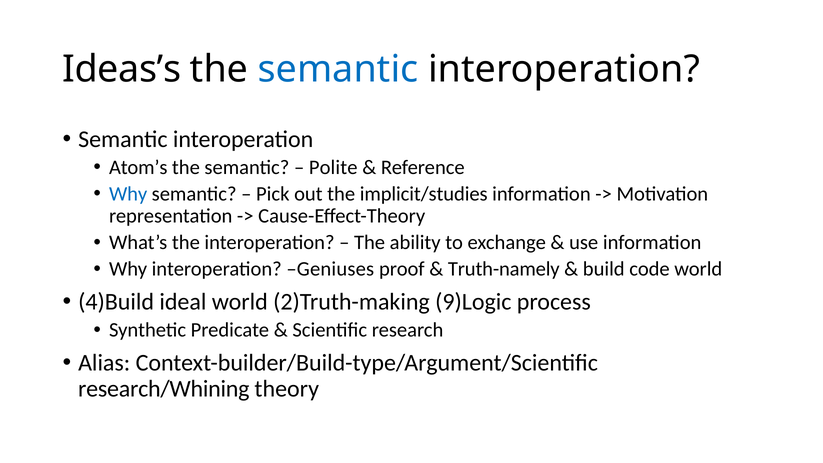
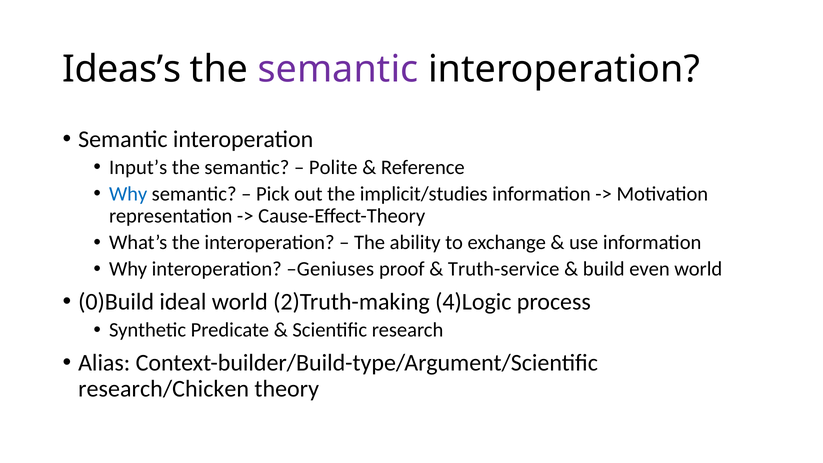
semantic colour: blue -> purple (338, 69)
Atom’s: Atom’s -> Input’s (138, 167)
Truth-namely: Truth-namely -> Truth-service (504, 269)
code: code -> even (649, 269)
4)Build: 4)Build -> 0)Build (116, 302)
9)Logic: 9)Logic -> 4)Logic (473, 302)
research/Whining: research/Whining -> research/Chicken (164, 389)
